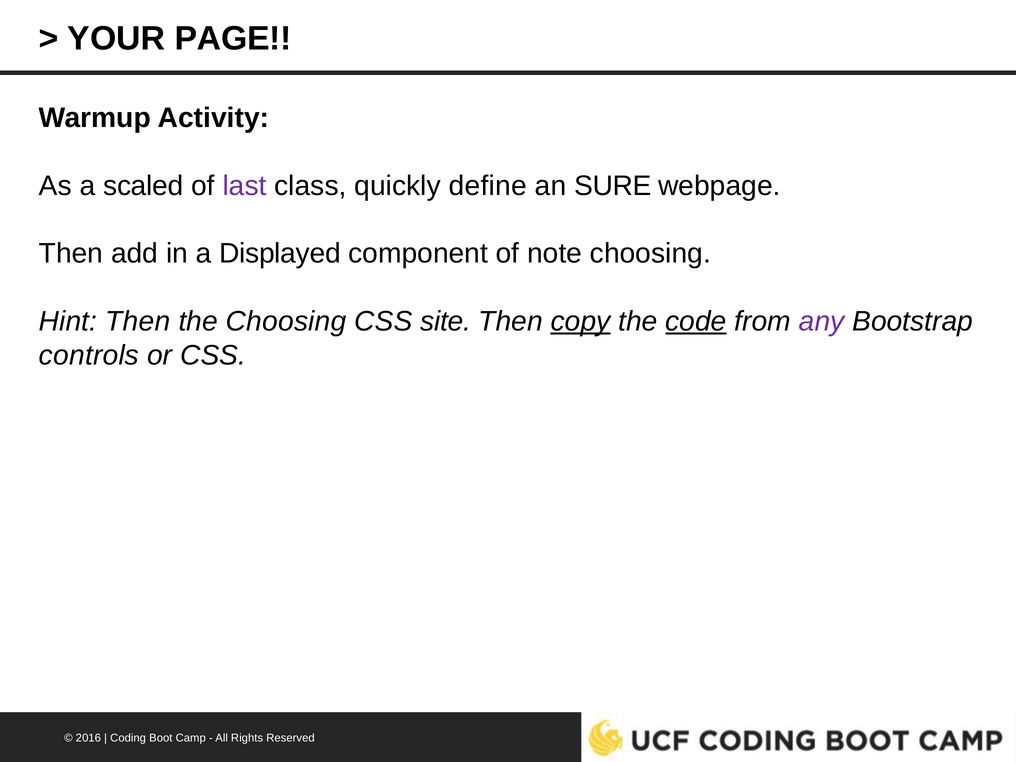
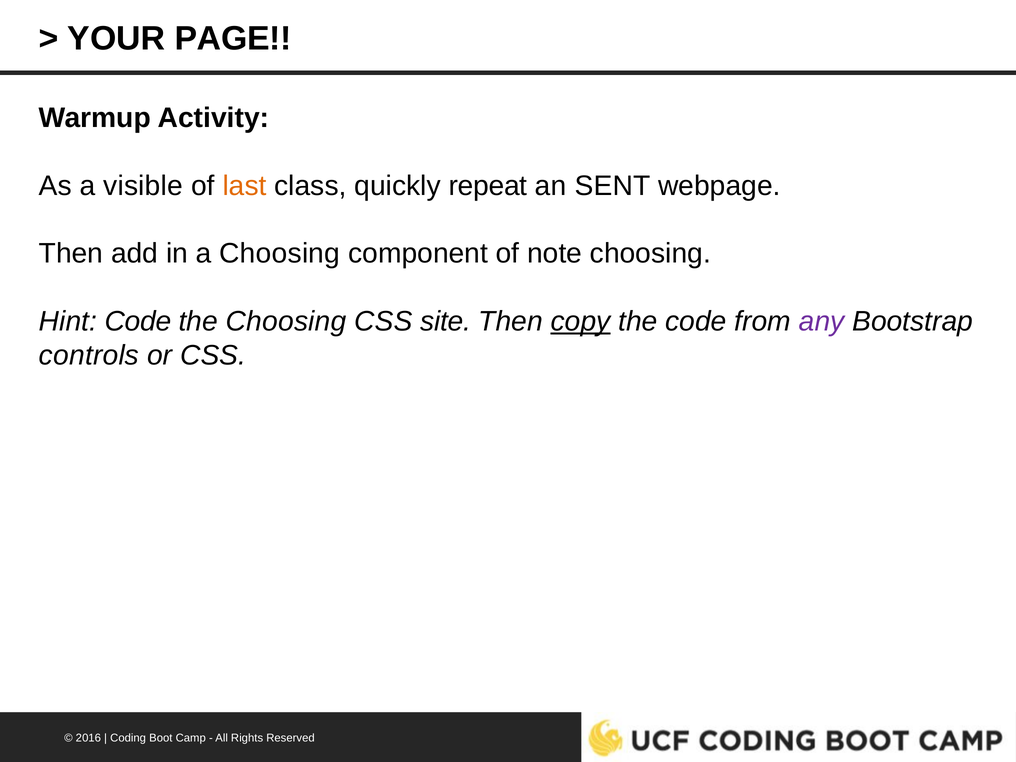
scaled: scaled -> visible (143, 186)
last colour: purple -> orange (245, 186)
define: define -> repeat (488, 186)
SURE: SURE -> SENT (613, 186)
a Displayed: Displayed -> Choosing (280, 254)
Hint Then: Then -> Code (138, 321)
code underline: present -> none (696, 321)
